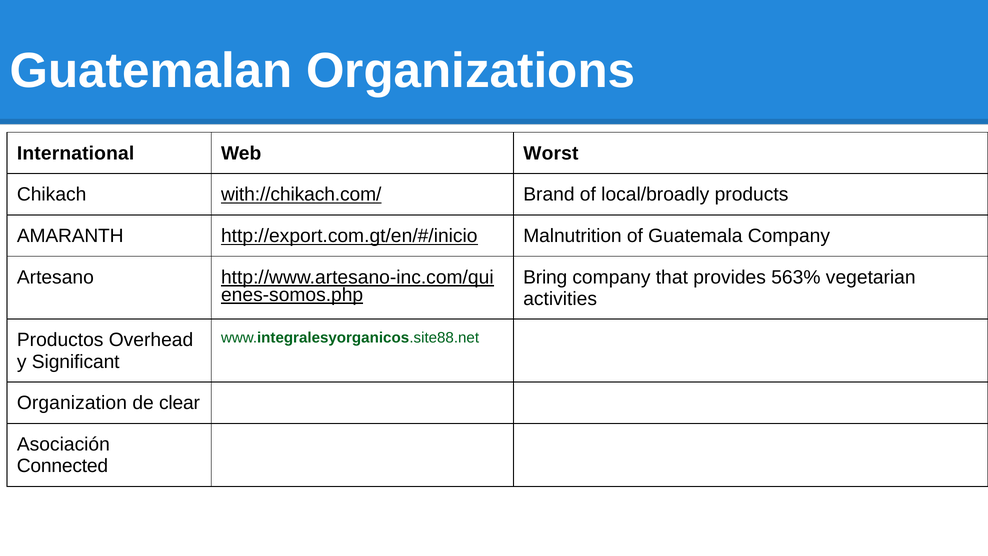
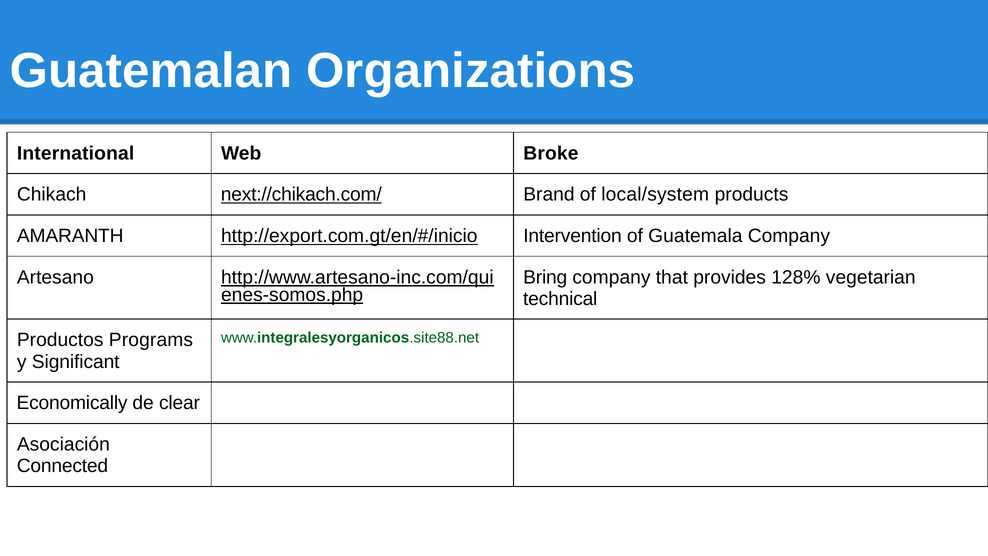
Worst: Worst -> Broke (551, 153)
with://chikach.com/: with://chikach.com/ -> next://chikach.com/ (301, 194)
local/broadly: local/broadly -> local/system (655, 194)
Malnutrition: Malnutrition -> Intervention (573, 236)
563%: 563% -> 128% (796, 277)
activities: activities -> technical (560, 299)
Overhead: Overhead -> Programs (151, 340)
Organization: Organization -> Economically (72, 403)
